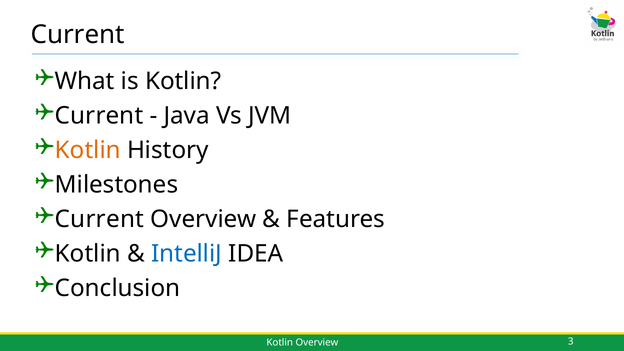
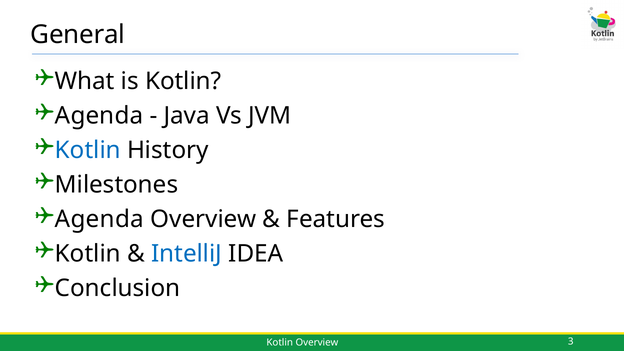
Current: Current -> General (78, 34)
Current: Current -> Agenda (99, 116)
Kotlin colour: orange -> blue (88, 150)
Current: Current -> Agenda (99, 219)
